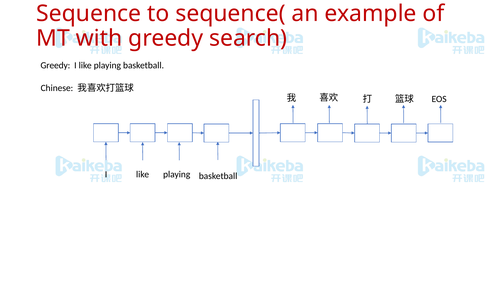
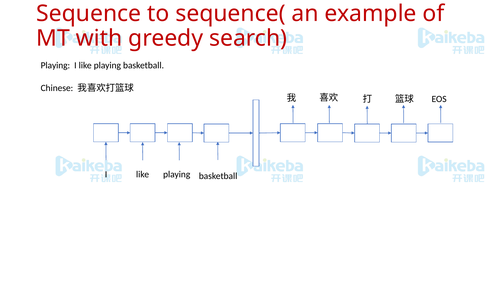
Greedy: Greedy -> Playing (55, 65)
